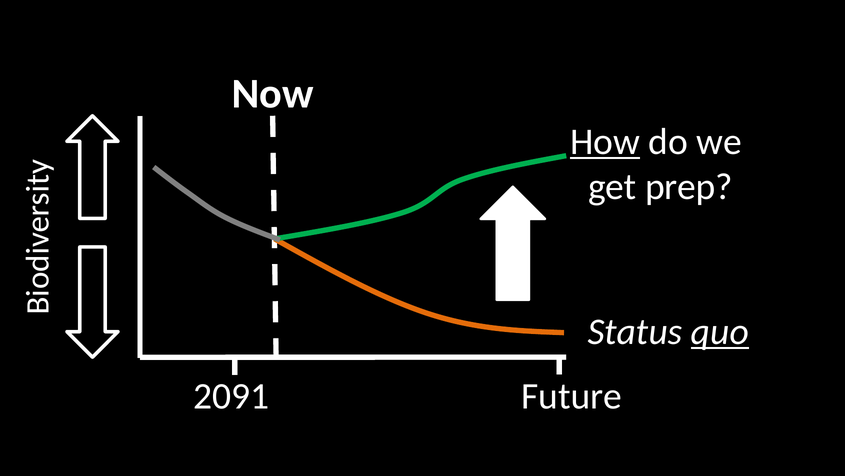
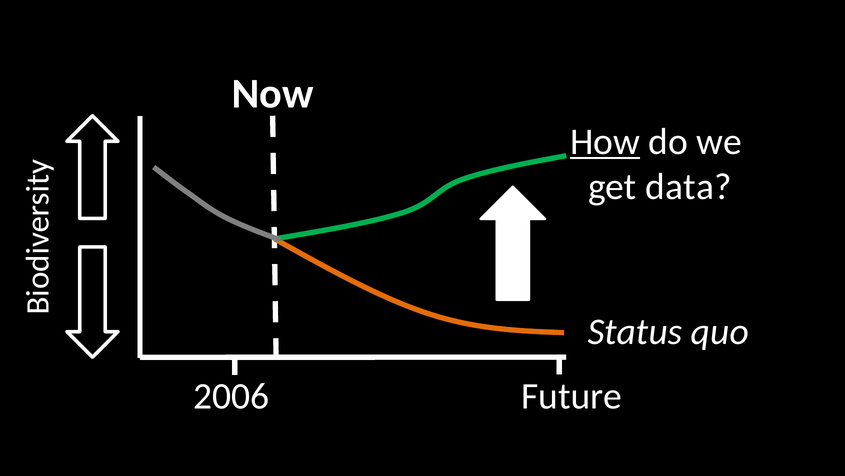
prep: prep -> data (688, 187)
quo underline: present -> none (720, 331)
2091: 2091 -> 2006 (231, 396)
